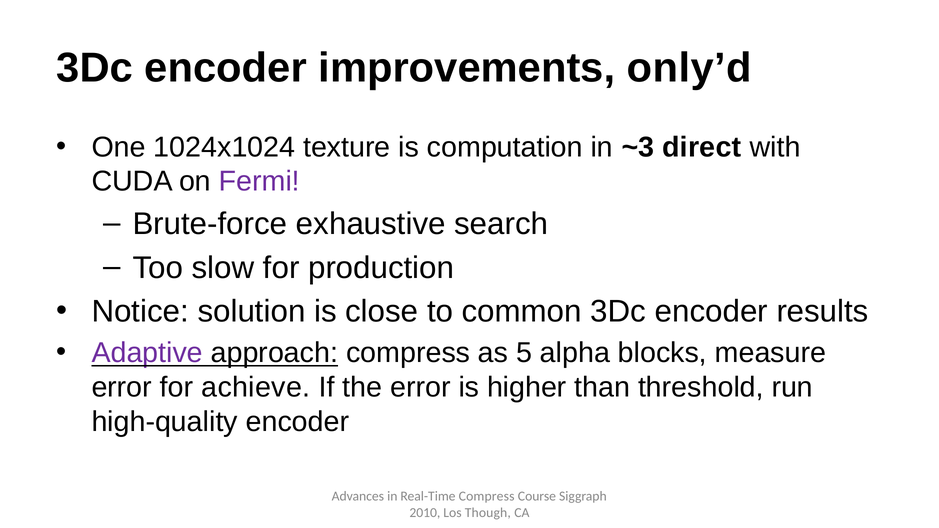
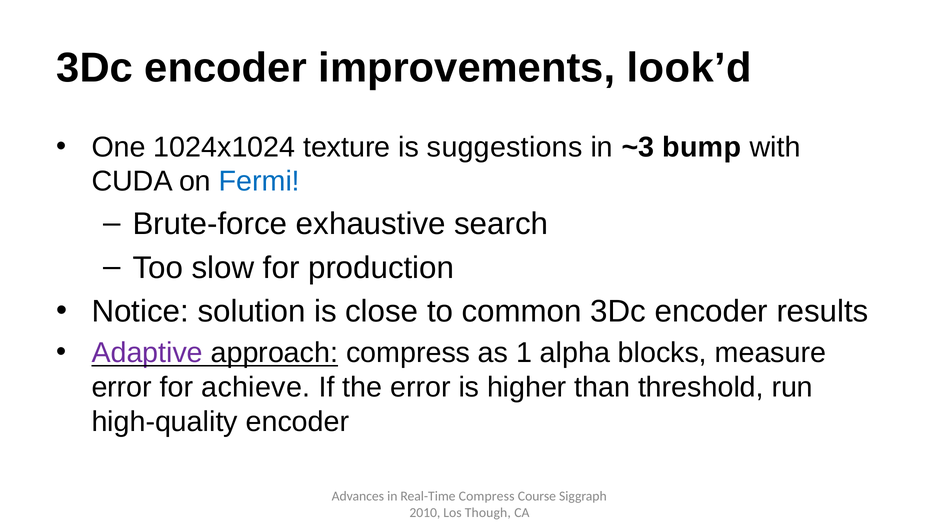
only’d: only’d -> look’d (689, 68)
computation: computation -> suggestions (505, 147)
direct: direct -> bump (702, 147)
Fermi colour: purple -> blue (259, 182)
5: 5 -> 1 (524, 353)
